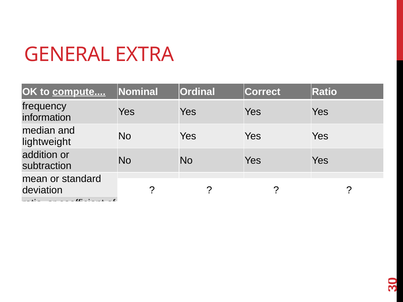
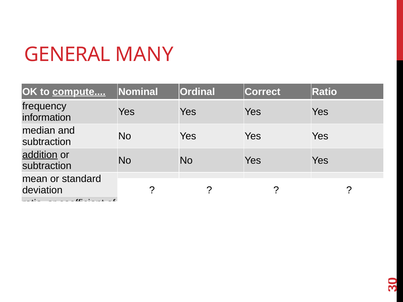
EXTRA: EXTRA -> MANY (144, 54)
lightweight: lightweight -> subtraction (47, 142)
addition underline: none -> present (40, 155)
